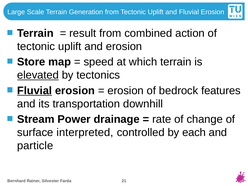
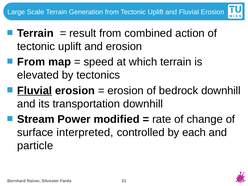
Store: Store -> From (31, 62)
elevated underline: present -> none (38, 75)
bedrock features: features -> downhill (221, 91)
drainage: drainage -> modified (117, 119)
